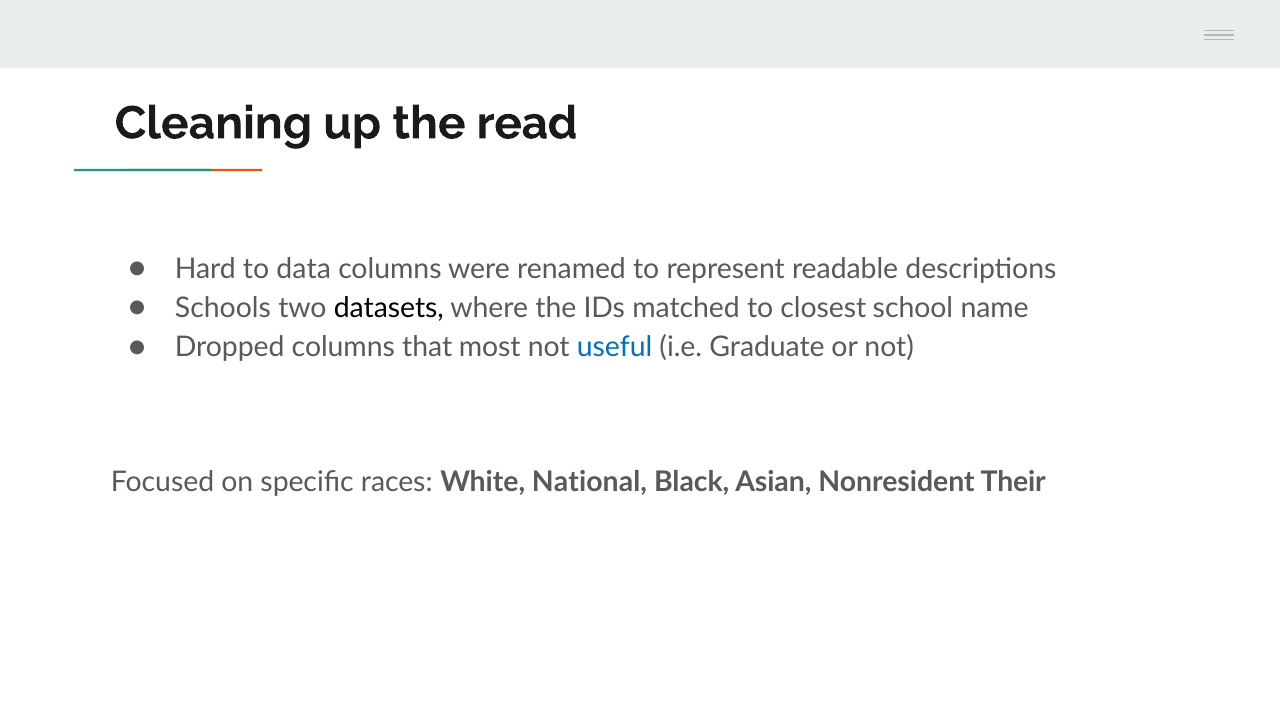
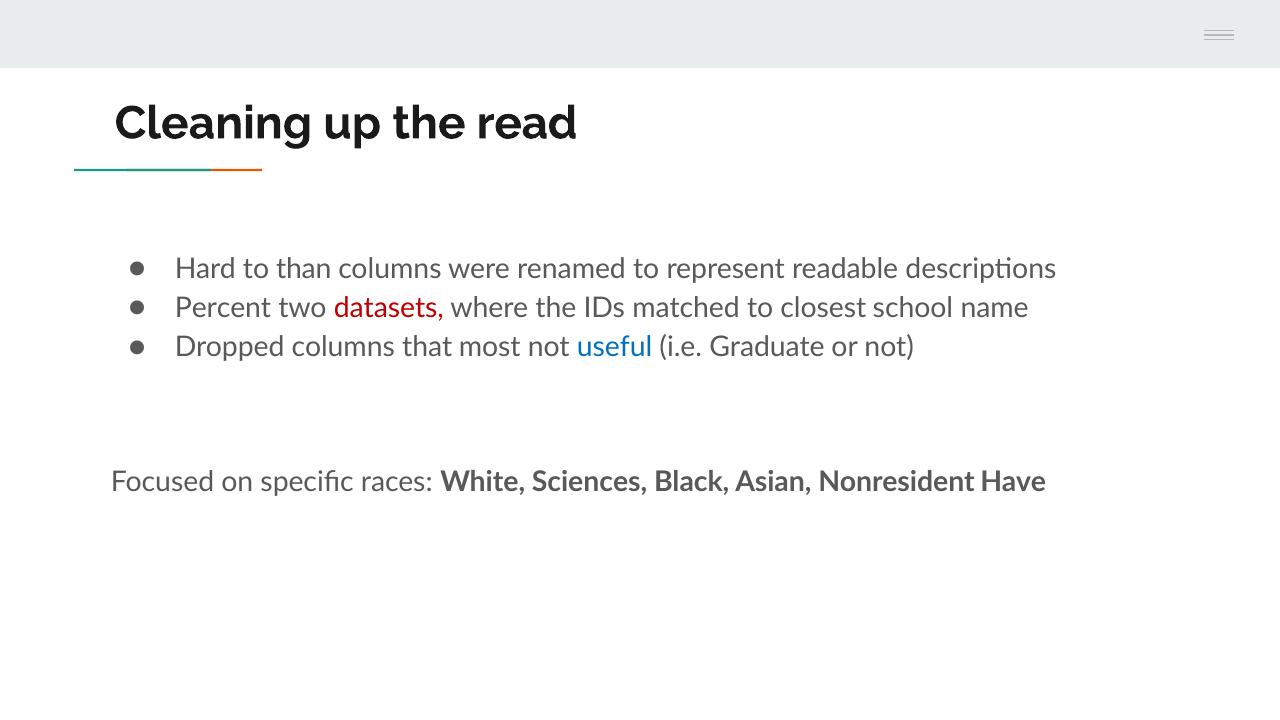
data: data -> than (304, 269)
Schools: Schools -> Percent (223, 308)
datasets colour: black -> red (389, 308)
National: National -> Sciences (590, 482)
Their: Their -> Have (1013, 482)
